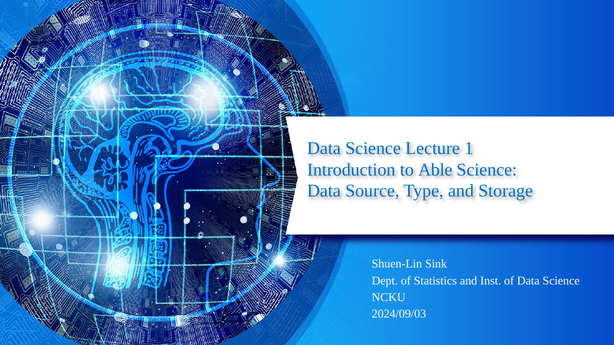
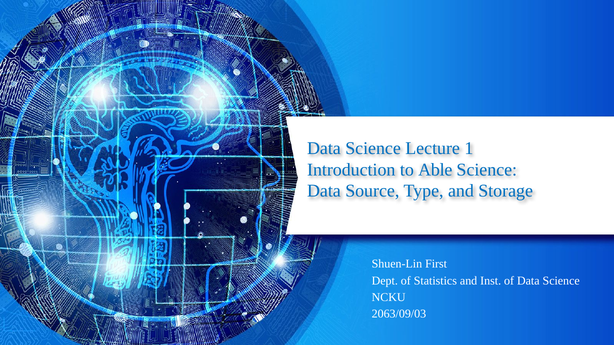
Sink: Sink -> First (436, 264)
2024/09/03: 2024/09/03 -> 2063/09/03 (399, 314)
